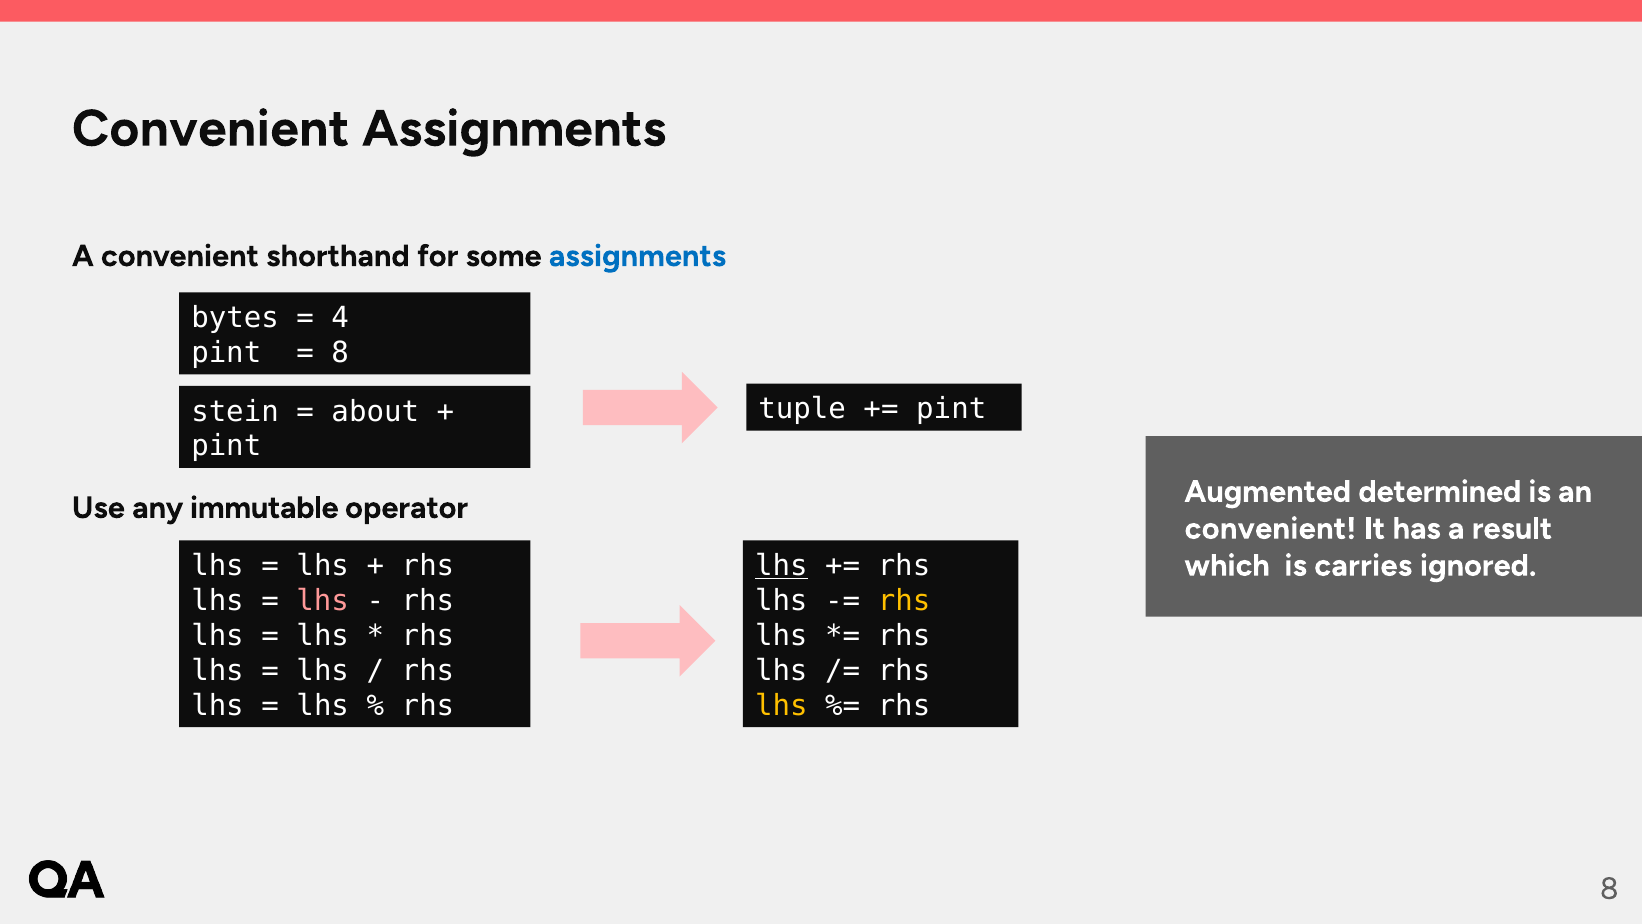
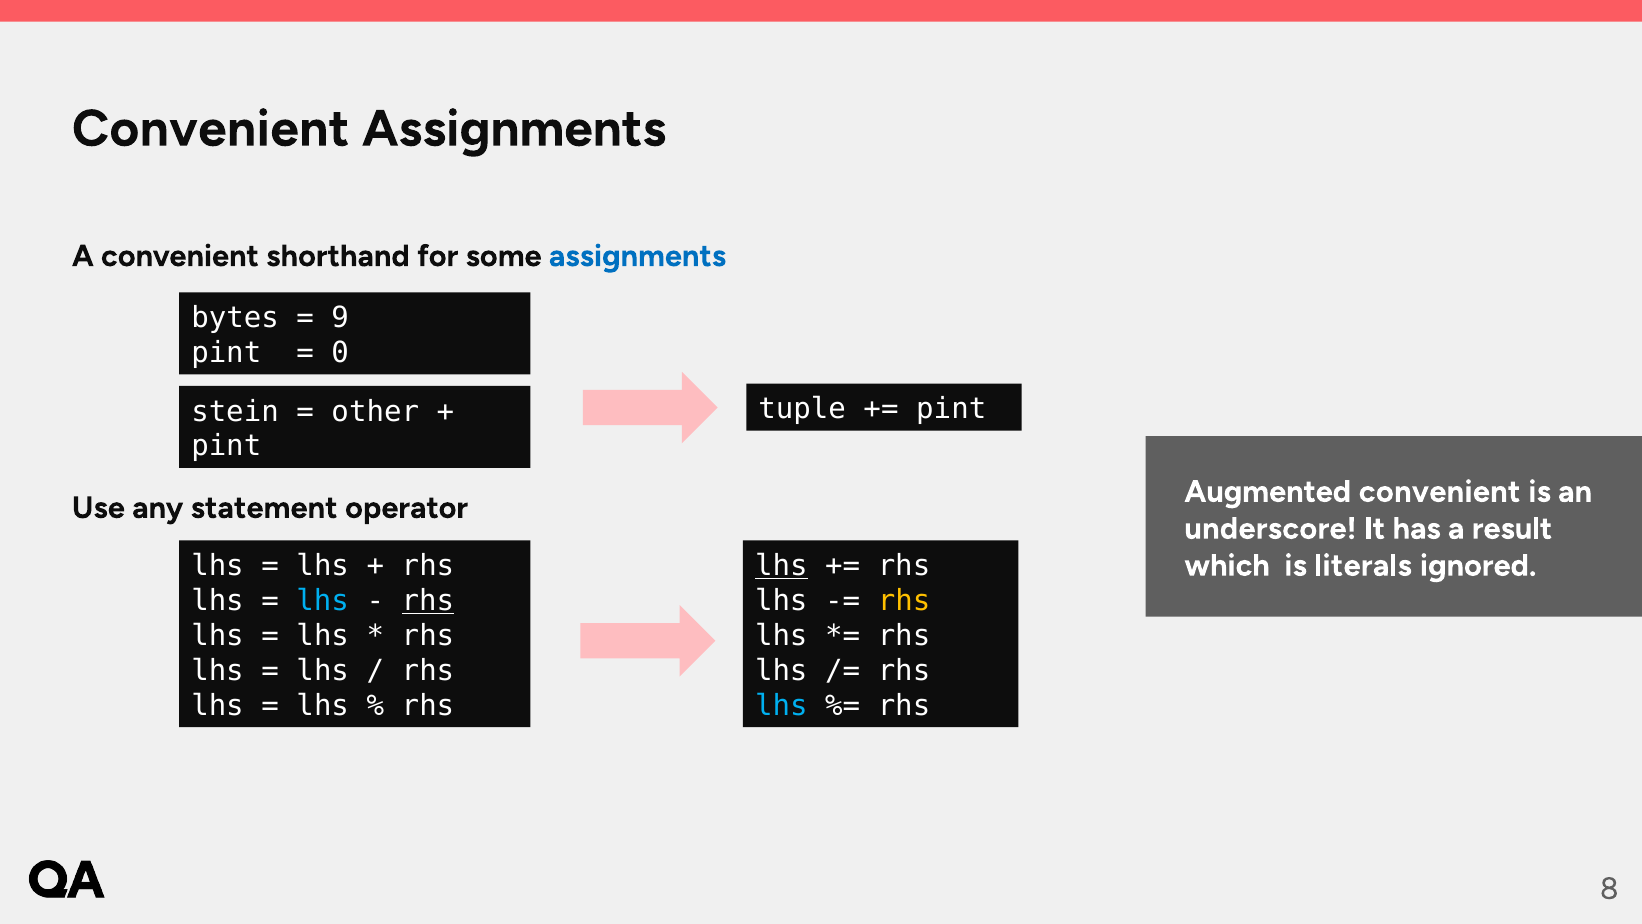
4: 4 -> 9 (340, 318)
8: 8 -> 0 (340, 353)
about: about -> other (375, 411)
Augmented determined: determined -> convenient (1440, 491)
immutable: immutable -> statement (264, 508)
convenient: convenient -> underscore (1270, 528)
carries: carries -> literals (1363, 565)
lhs colour: pink -> light blue (323, 601)
rhs underline: none -> present (428, 601)
lhs colour: yellow -> light blue (781, 705)
